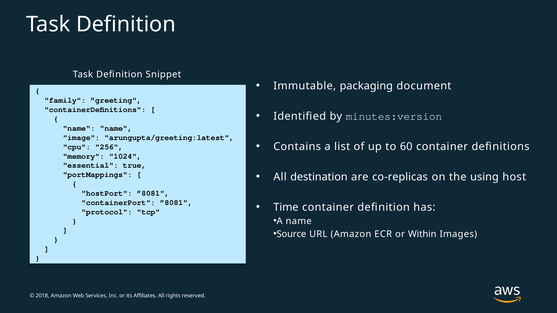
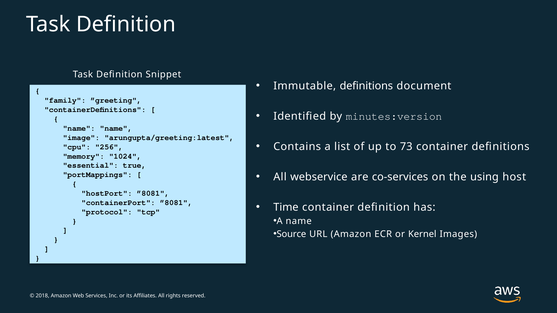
Immutable packaging: packaging -> definitions (366, 86)
60: 60 -> 73 (406, 147)
destination: destination -> webservice (319, 177)
co-replicas: co-replicas -> co-services (400, 177)
Within: Within -> Kernel (422, 234)
